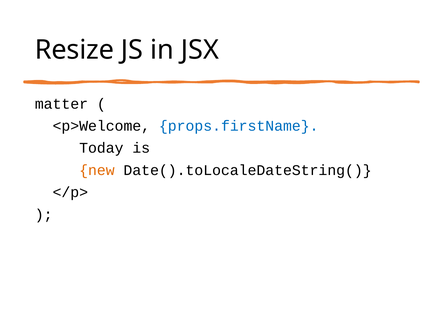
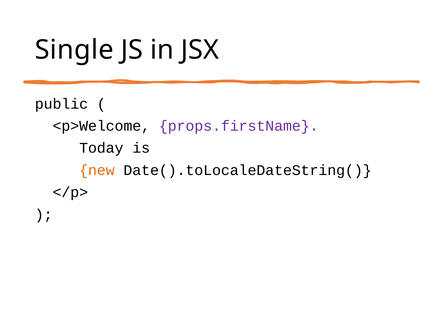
Resize: Resize -> Single (74, 50)
matter: matter -> public (61, 104)
props.firstName colour: blue -> purple (239, 126)
